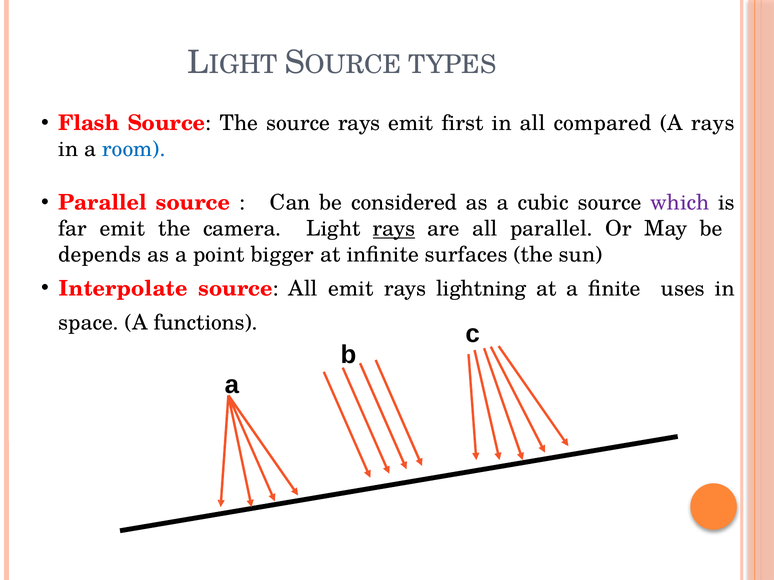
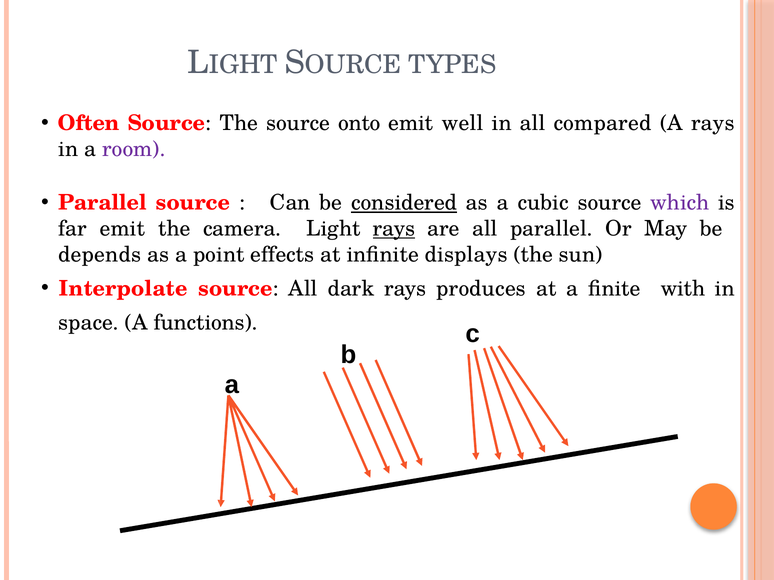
Flash: Flash -> Often (89, 124)
source rays: rays -> onto (359, 124)
first: first -> well (462, 124)
room colour: blue -> purple (134, 149)
considered underline: none -> present (404, 203)
bigger: bigger -> effects (282, 255)
surfaces: surfaces -> displays (466, 255)
All emit: emit -> dark (351, 289)
lightning: lightning -> produces (481, 289)
uses: uses -> with (683, 289)
